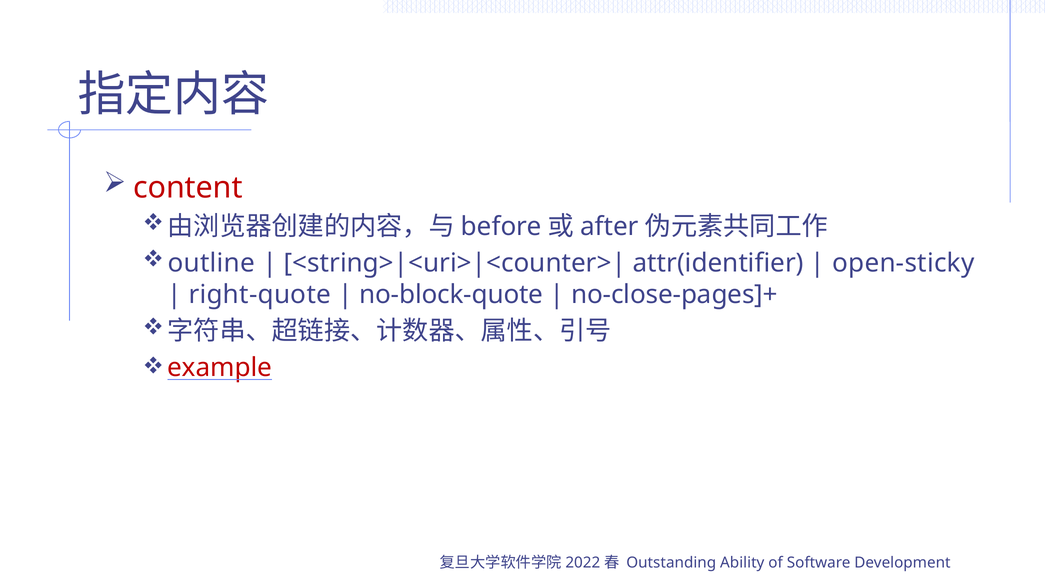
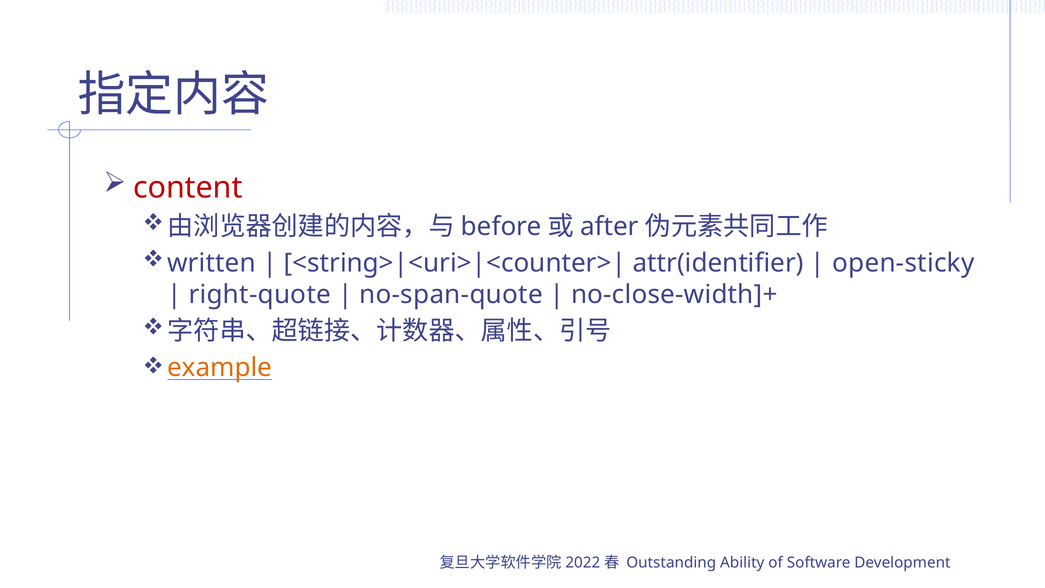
outline: outline -> written (212, 263)
no-block-quote: no-block-quote -> no-span-quote (451, 294)
no-close-pages]+: no-close-pages]+ -> no-close-width]+ (674, 294)
example colour: red -> orange (220, 368)
